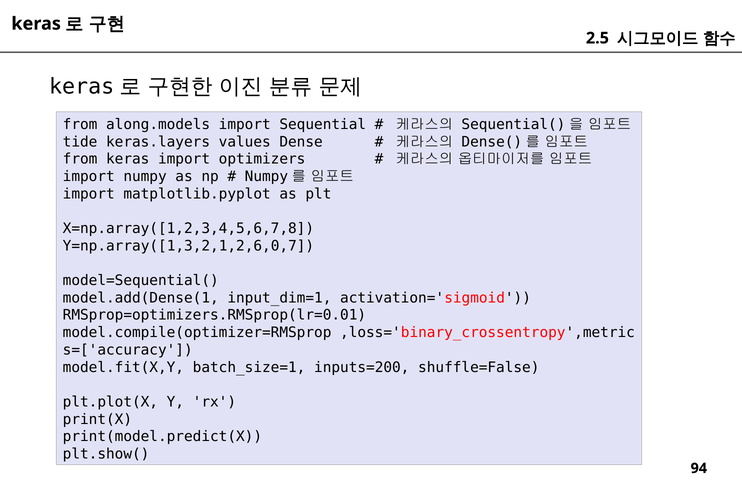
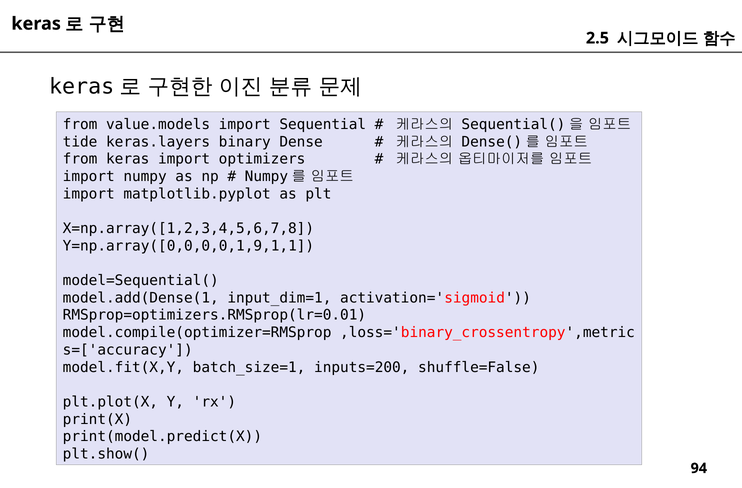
along.models: along.models -> value.models (158, 124)
values: values -> binary (245, 142)
Y=np.array([1,3,2,1,2,6,0,7: Y=np.array([1,3,2,1,2,6,0,7 -> Y=np.array([0,0,0,0,1,9,1,1 (188, 246)
